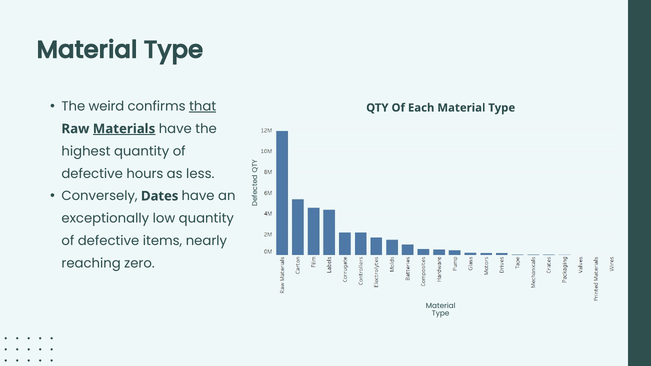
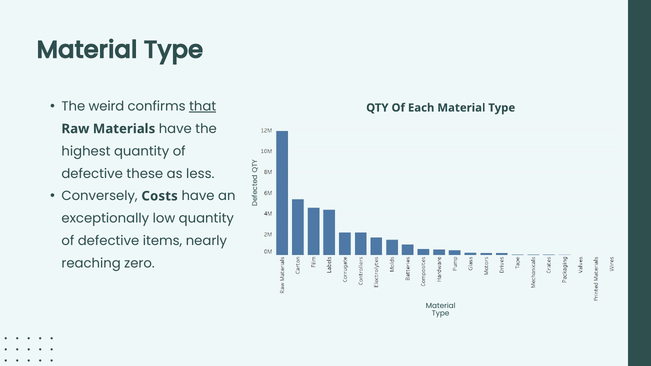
Materials underline: present -> none (124, 129)
hours: hours -> these (145, 174)
Dates: Dates -> Costs (160, 196)
